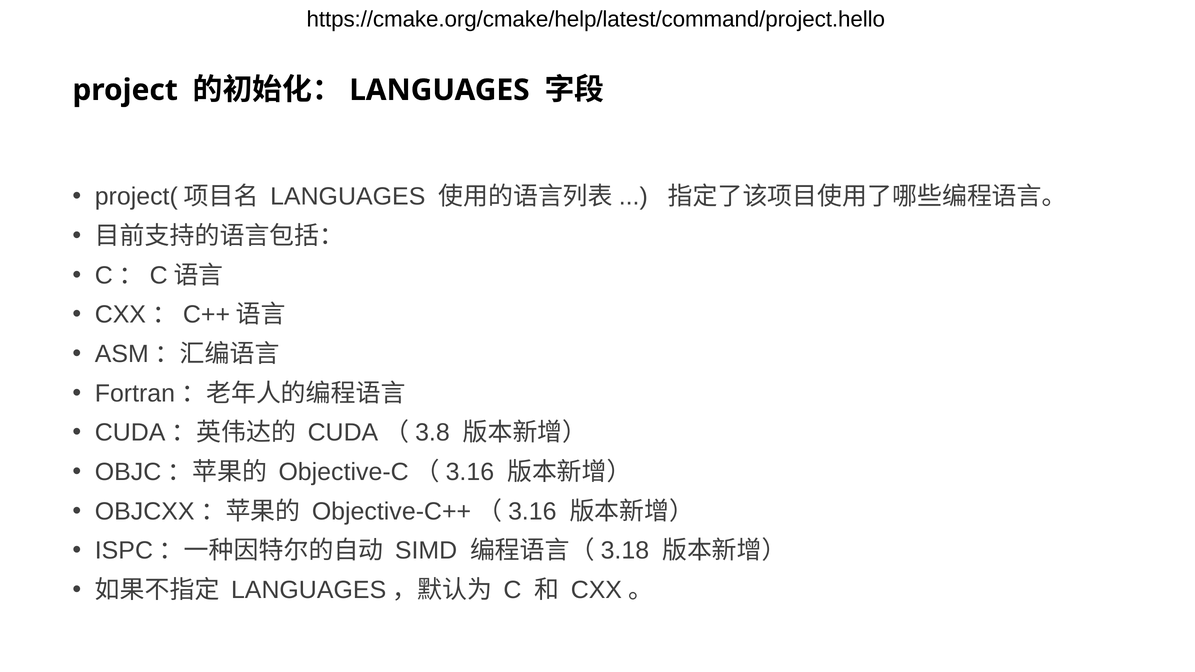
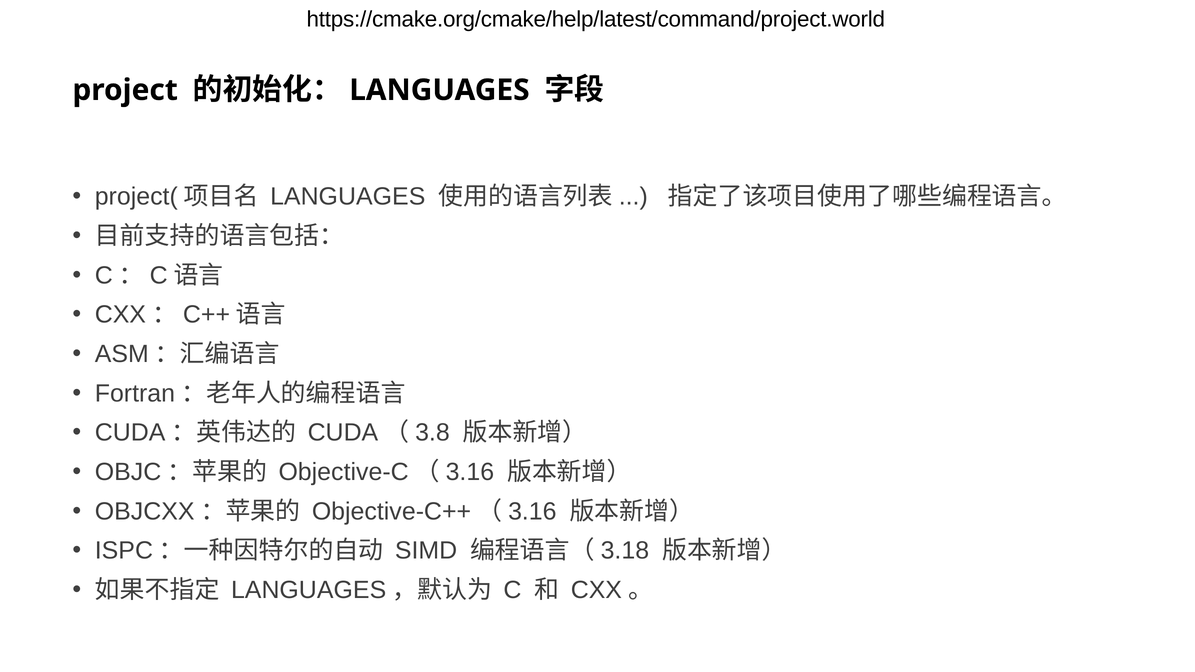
https://cmake.org/cmake/help/latest/command/project.hello: https://cmake.org/cmake/help/latest/command/project.hello -> https://cmake.org/cmake/help/latest/command/project.world (596, 19)
